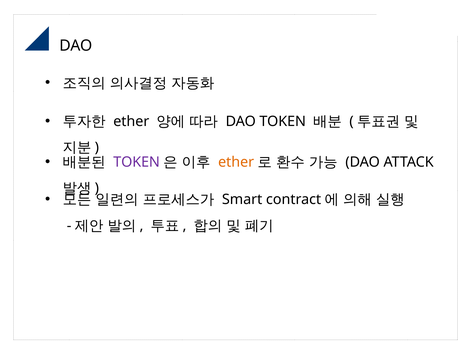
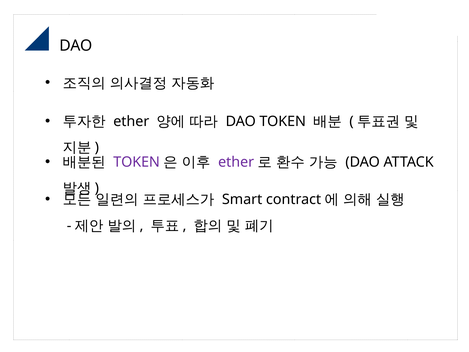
ether colour: orange -> purple (236, 162)
